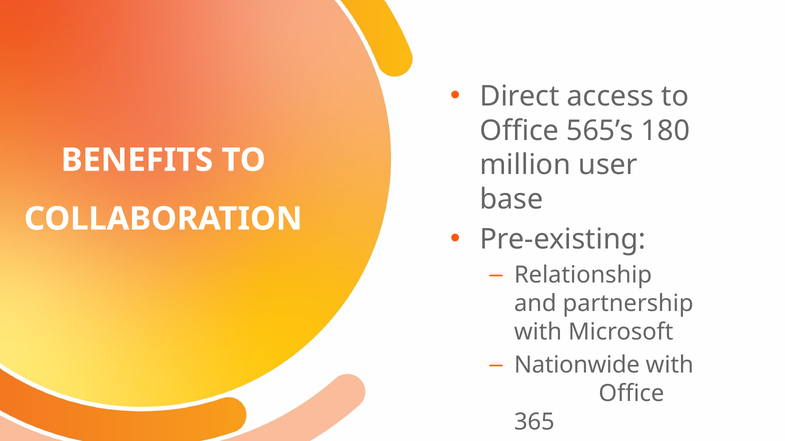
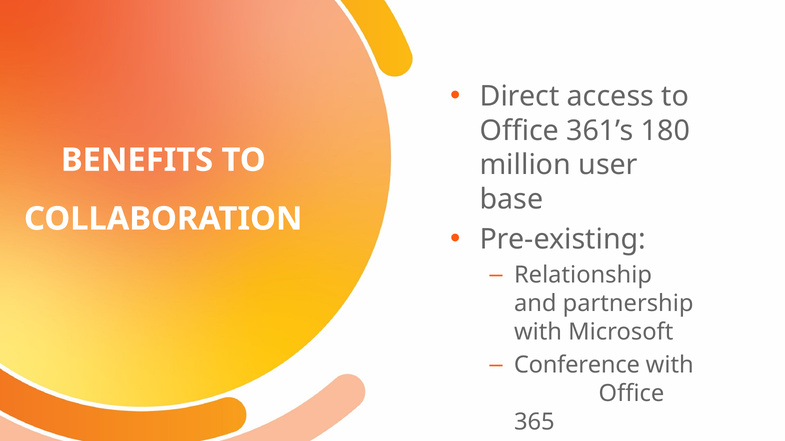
565’s: 565’s -> 361’s (600, 131)
Nationwide: Nationwide -> Conference (577, 366)
